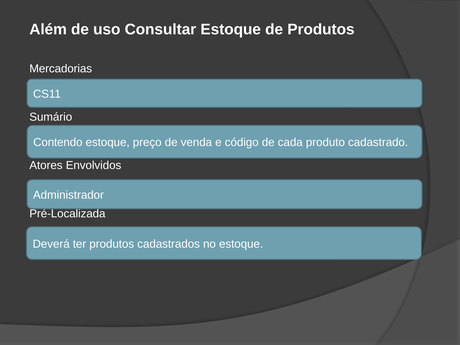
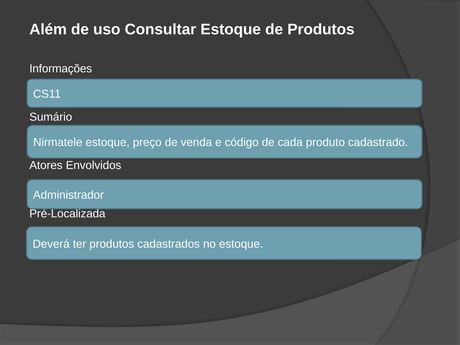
Mercadorias: Mercadorias -> Informações (61, 69)
Contendo: Contendo -> Nirmatele (58, 142)
